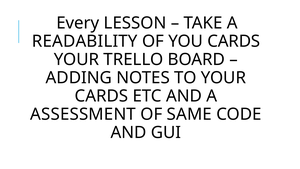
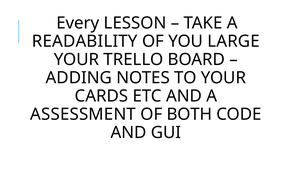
YOU CARDS: CARDS -> LARGE (234, 41)
SAME: SAME -> BOTH (189, 114)
